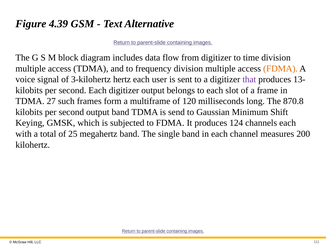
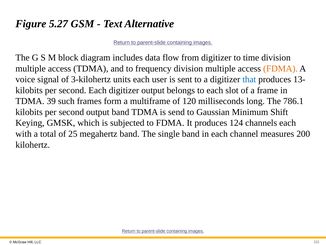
4.39: 4.39 -> 5.27 (58, 24)
hertz: hertz -> units (122, 79)
that colour: purple -> blue (249, 79)
27: 27 -> 39 (51, 101)
870.8: 870.8 -> 786.1 (293, 101)
